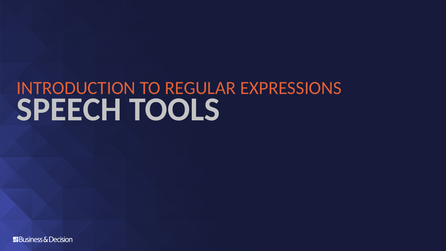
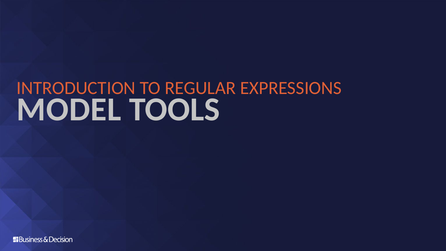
SPEECH: SPEECH -> MODEL (69, 109)
